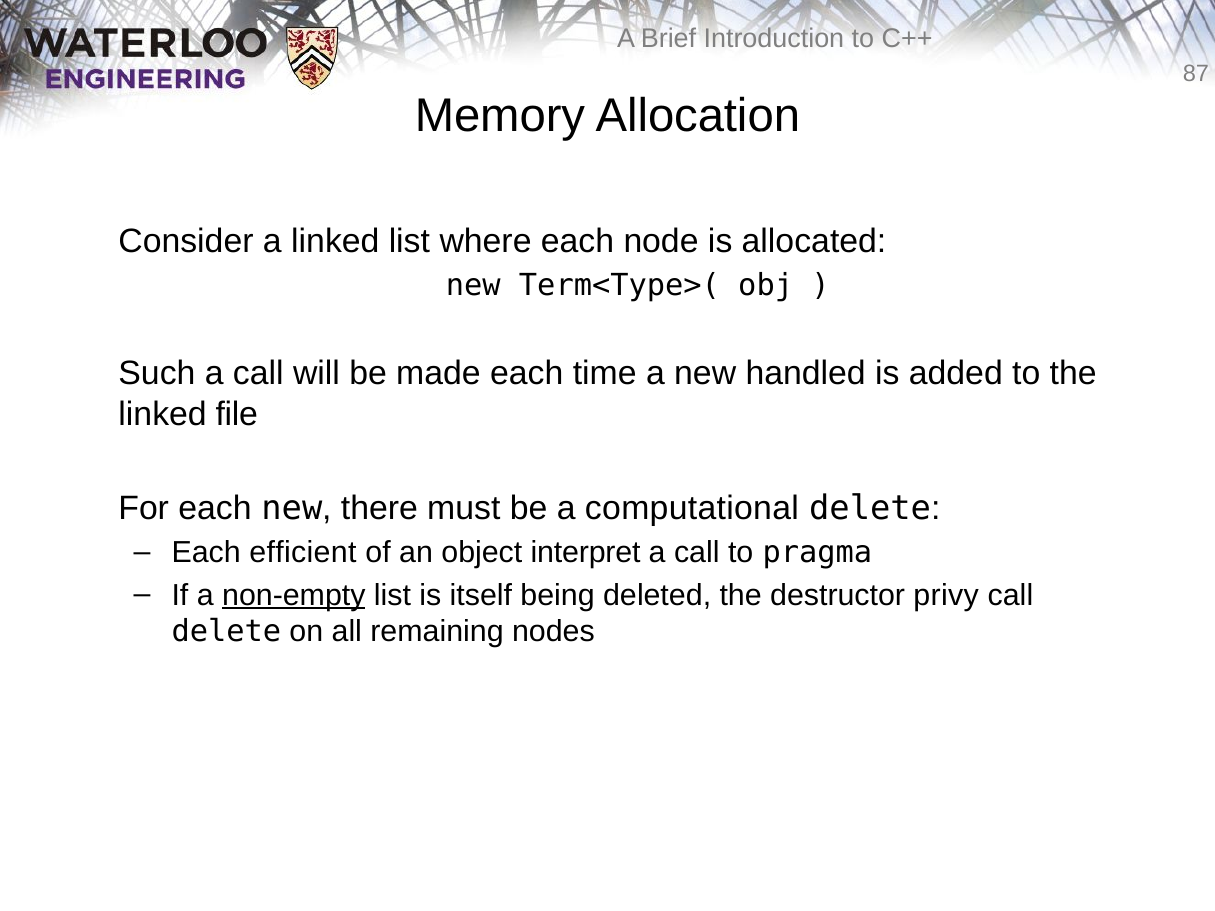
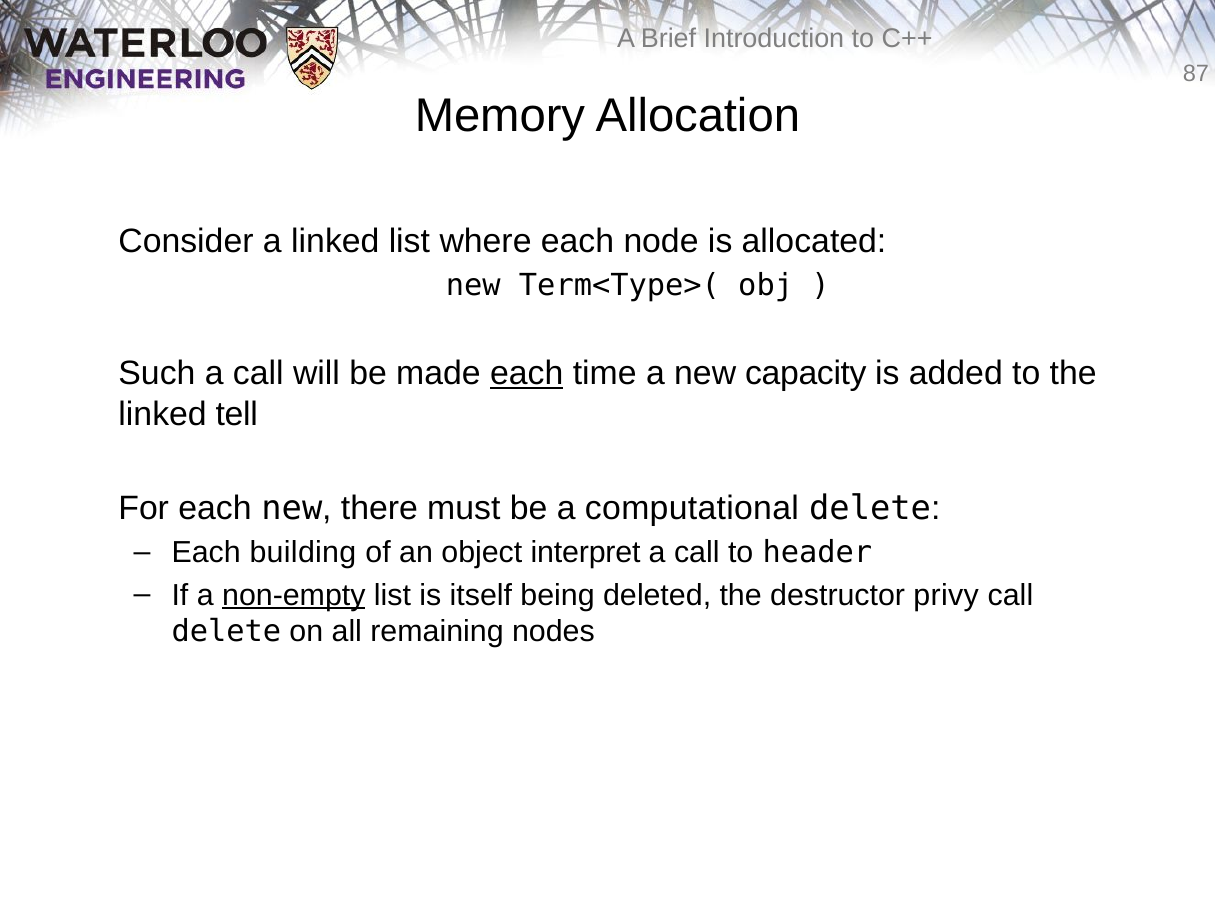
each underline: none -> present (527, 374)
handled: handled -> capacity (806, 374)
file: file -> tell (237, 414)
efficient: efficient -> building (303, 553)
pragma: pragma -> header (817, 553)
